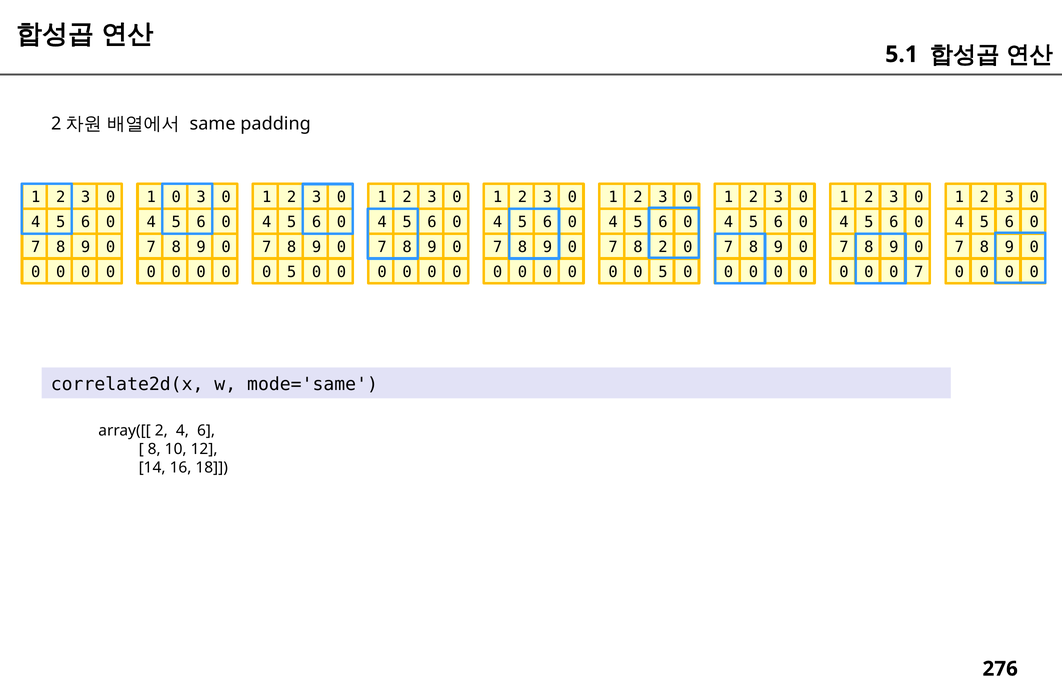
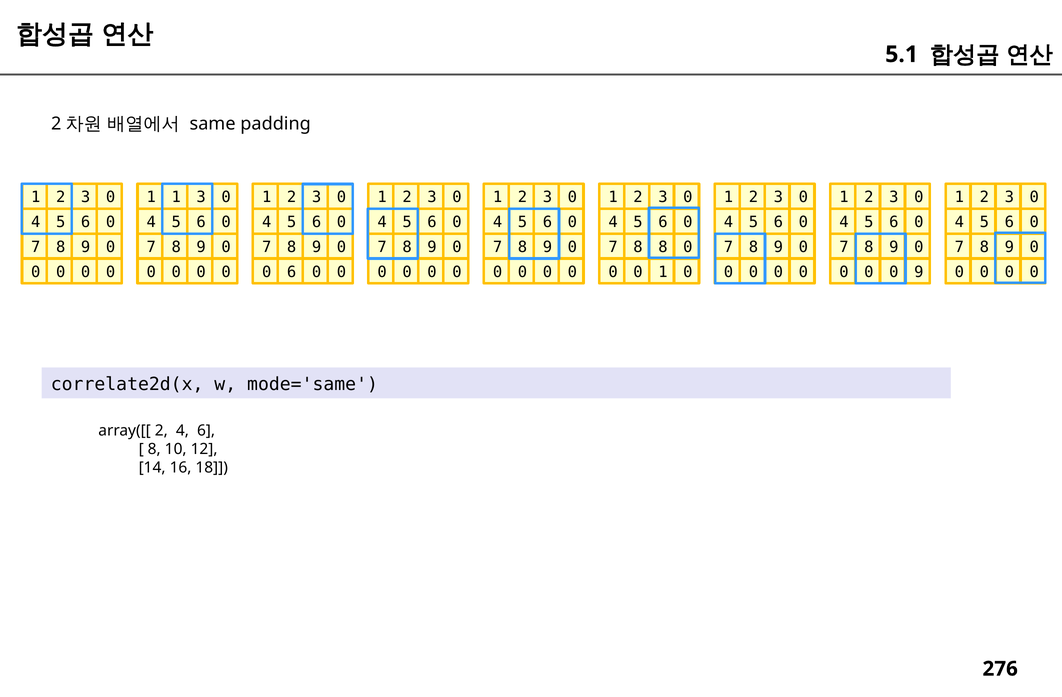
1 0: 0 -> 1 (176, 197)
8 2: 2 -> 8 (663, 247)
5: 5 -> 6 (292, 272)
5: 5 -> 1 (663, 272)
0 7: 7 -> 9 (919, 272)
